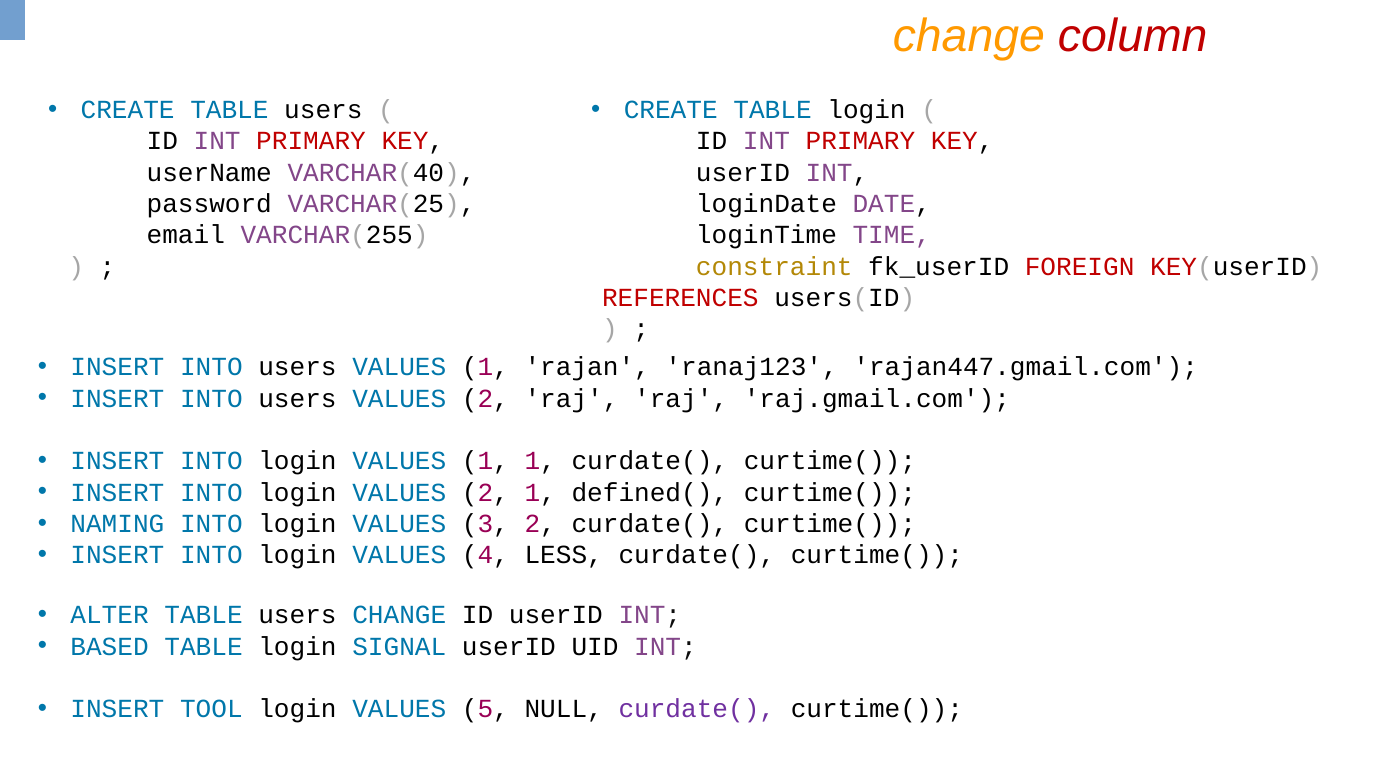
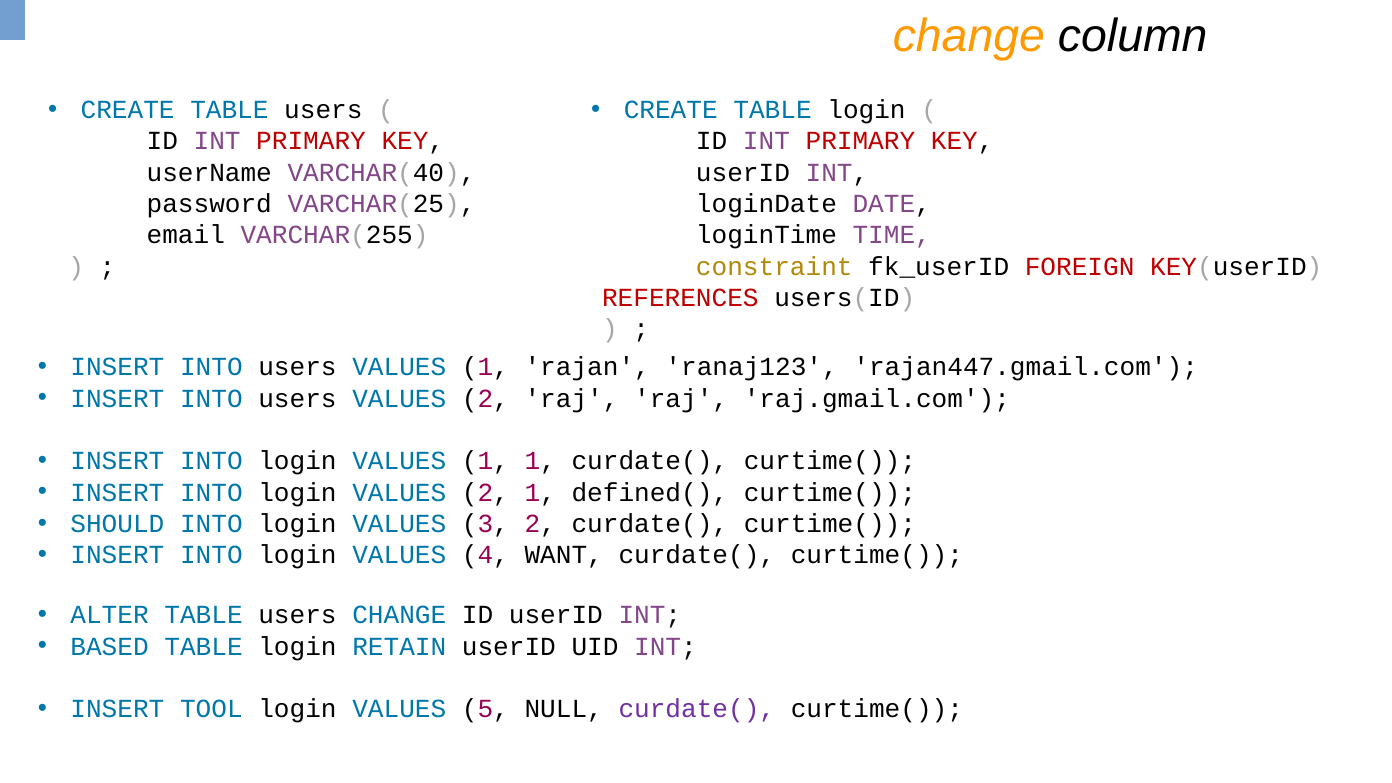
column colour: red -> black (1133, 36)
NAMING: NAMING -> SHOULD (117, 524)
LESS: LESS -> WANT (564, 555)
SIGNAL: SIGNAL -> RETAIN (399, 647)
